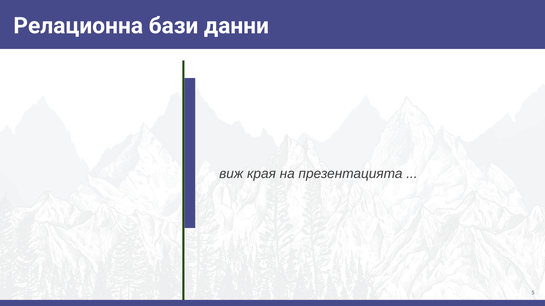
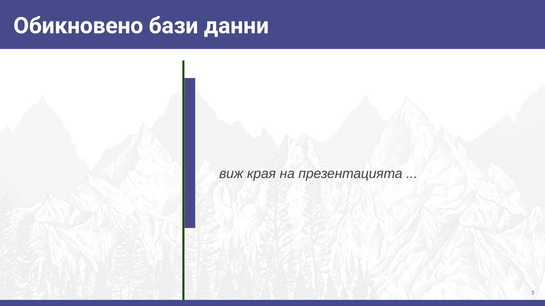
Релационна: Релационна -> Обикновено (78, 26)
